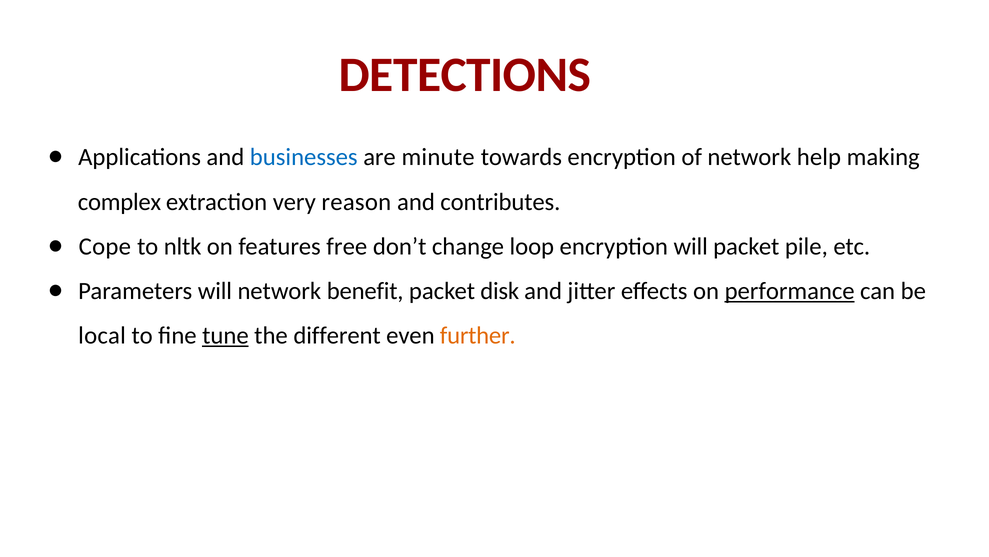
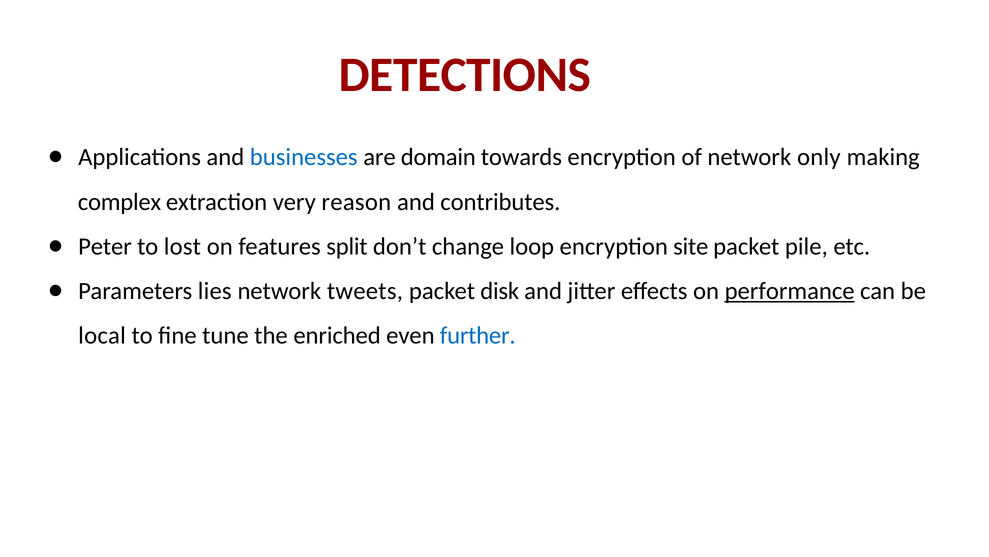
minute: minute -> domain (438, 157)
help: help -> only (819, 157)
Cope: Cope -> Peter (105, 246)
nltk: nltk -> lost (182, 246)
free: free -> split (347, 246)
encryption will: will -> site (691, 246)
Parameters will: will -> lies (215, 291)
benefit: benefit -> tweets (365, 291)
tune underline: present -> none (225, 335)
different: different -> enriched (337, 335)
further colour: orange -> blue (478, 335)
